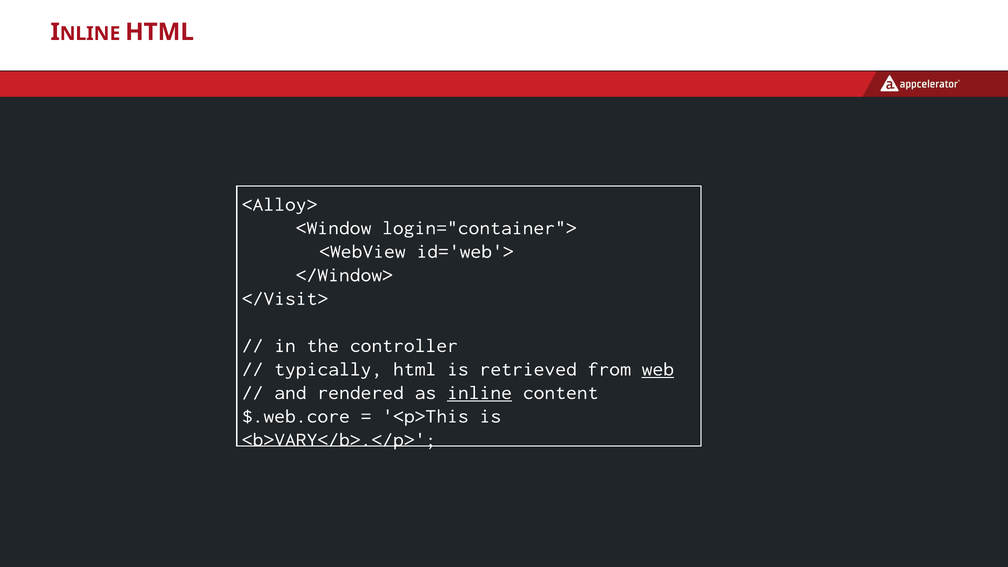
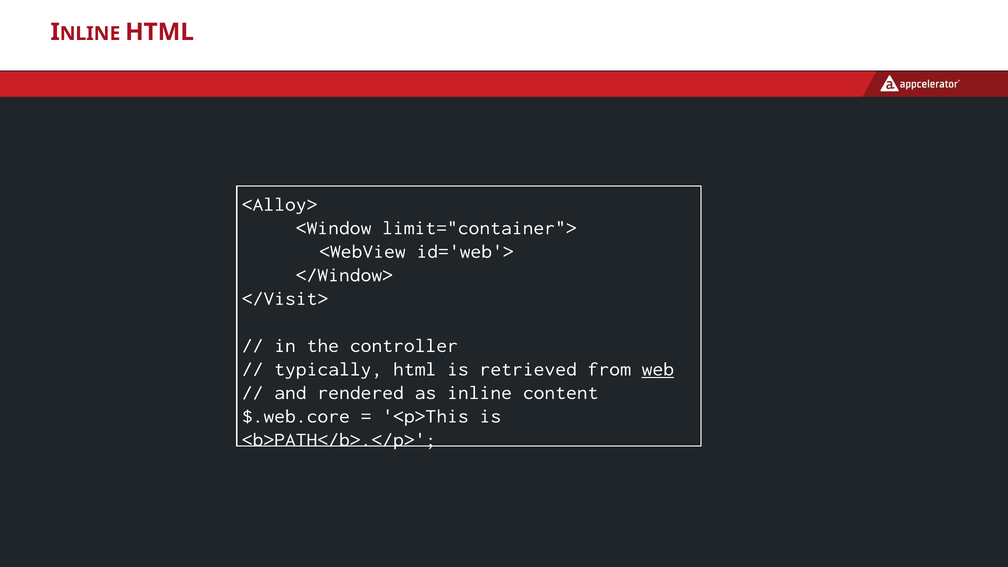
login="container">: login="container"> -> limit="container"> (479, 228)
inline underline: present -> none (480, 392)
<b>VARY</b>.</p>: <b>VARY</b>.</p> -> <b>PATH</b>.</p> (339, 440)
